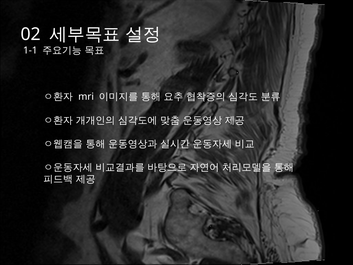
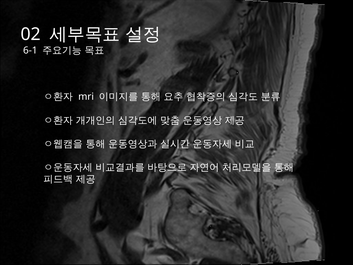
1-1: 1-1 -> 6-1 (30, 50)
